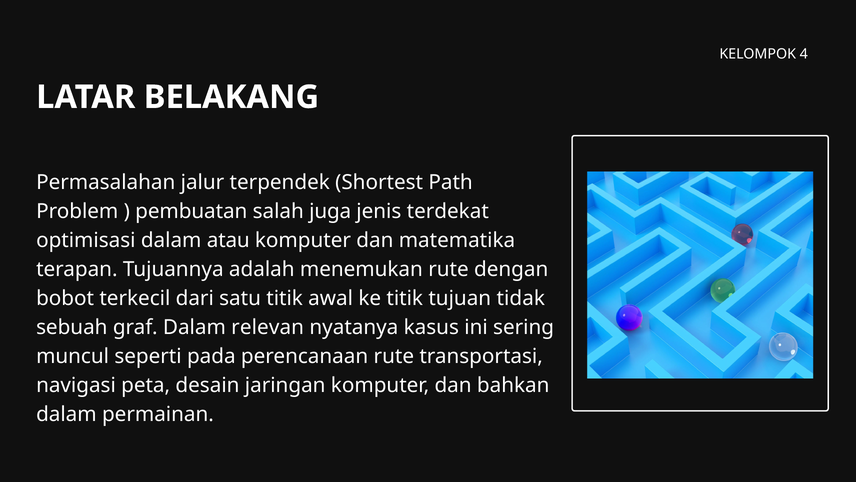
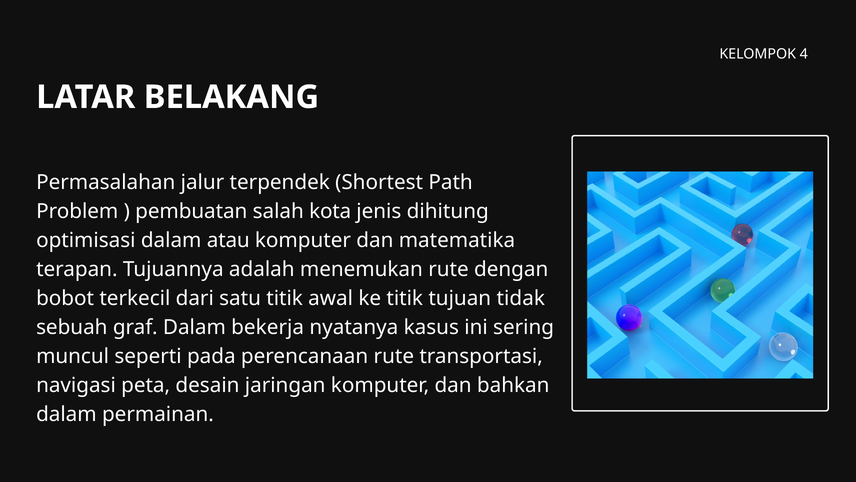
juga: juga -> kota (330, 211)
terdekat: terdekat -> dihitung (448, 211)
relevan: relevan -> bekerja (268, 327)
